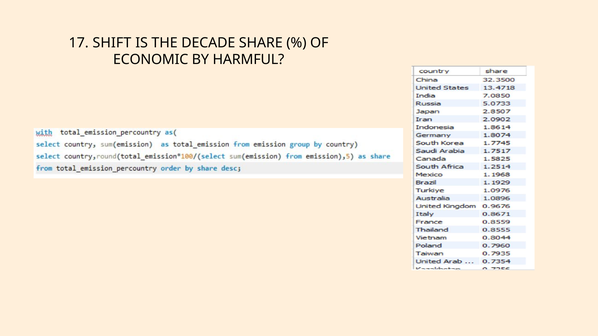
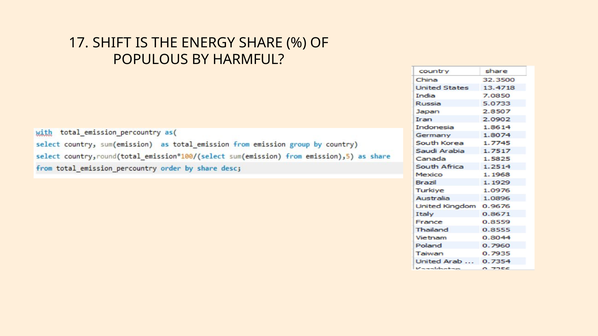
DECADE: DECADE -> ENERGY (208, 43)
ECONOMIC: ECONOMIC -> POPULOUS (151, 60)
